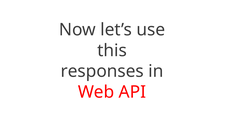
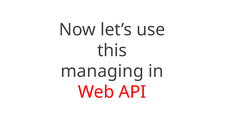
responses: responses -> managing (102, 71)
